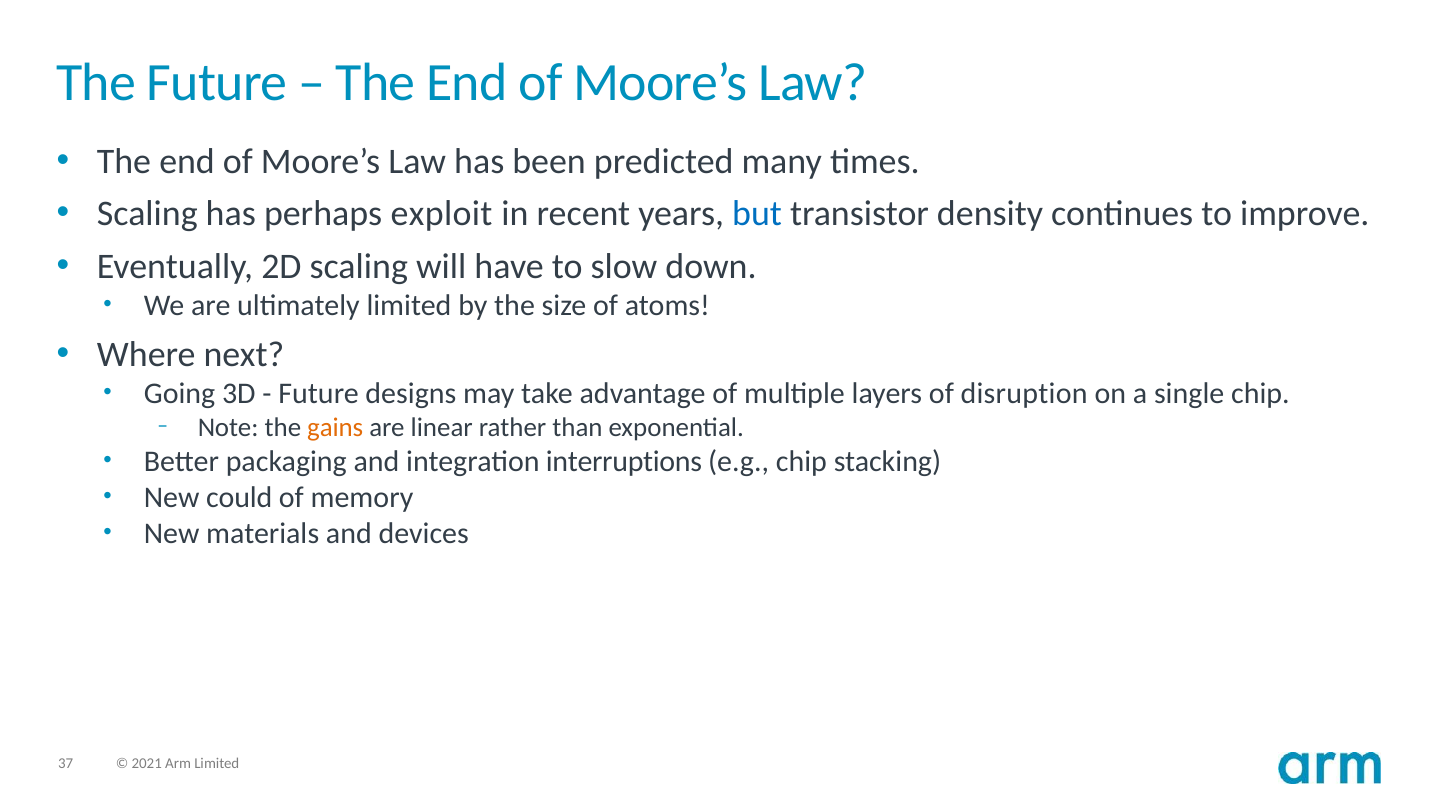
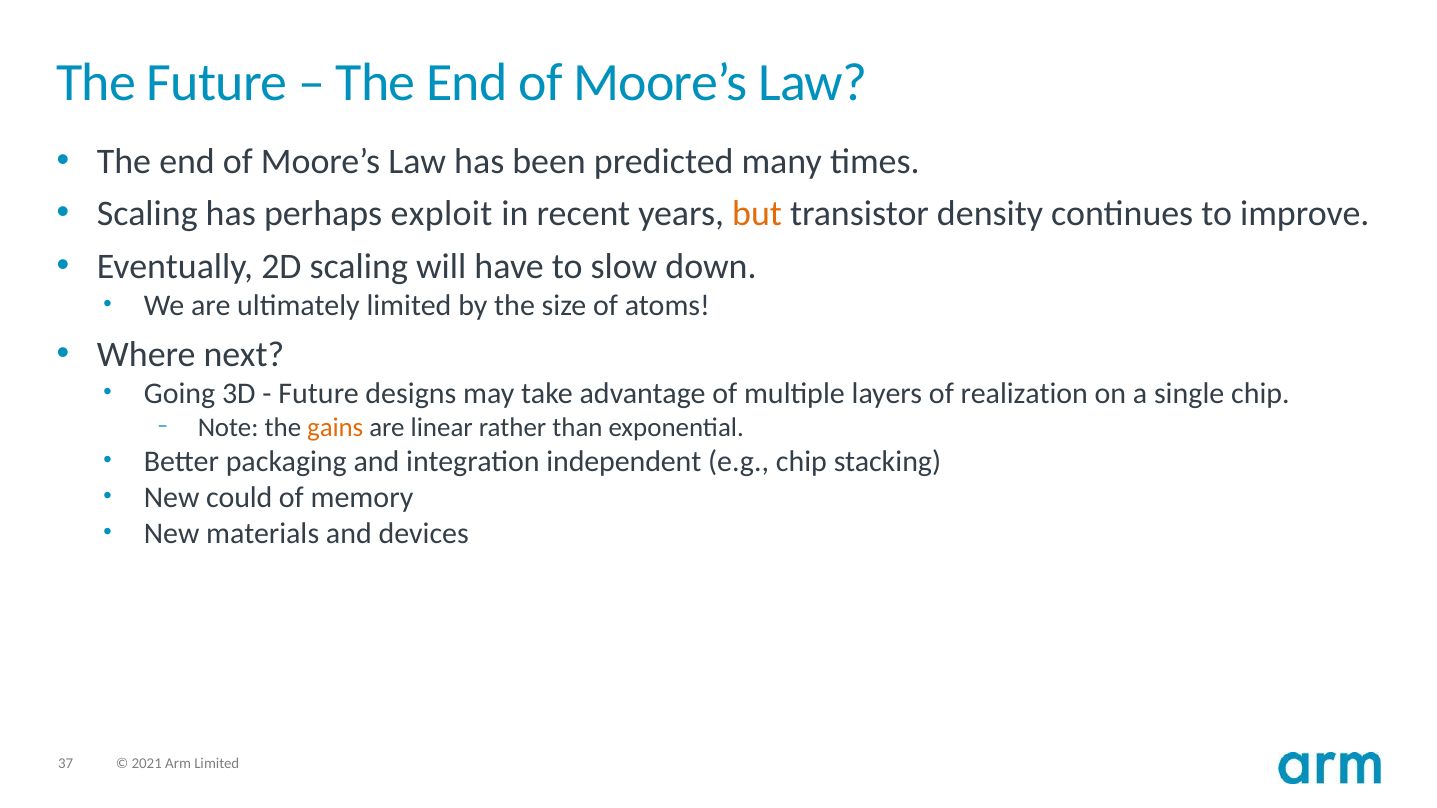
but colour: blue -> orange (757, 214)
disruption: disruption -> realization (1024, 393)
interruptions: interruptions -> independent (624, 462)
